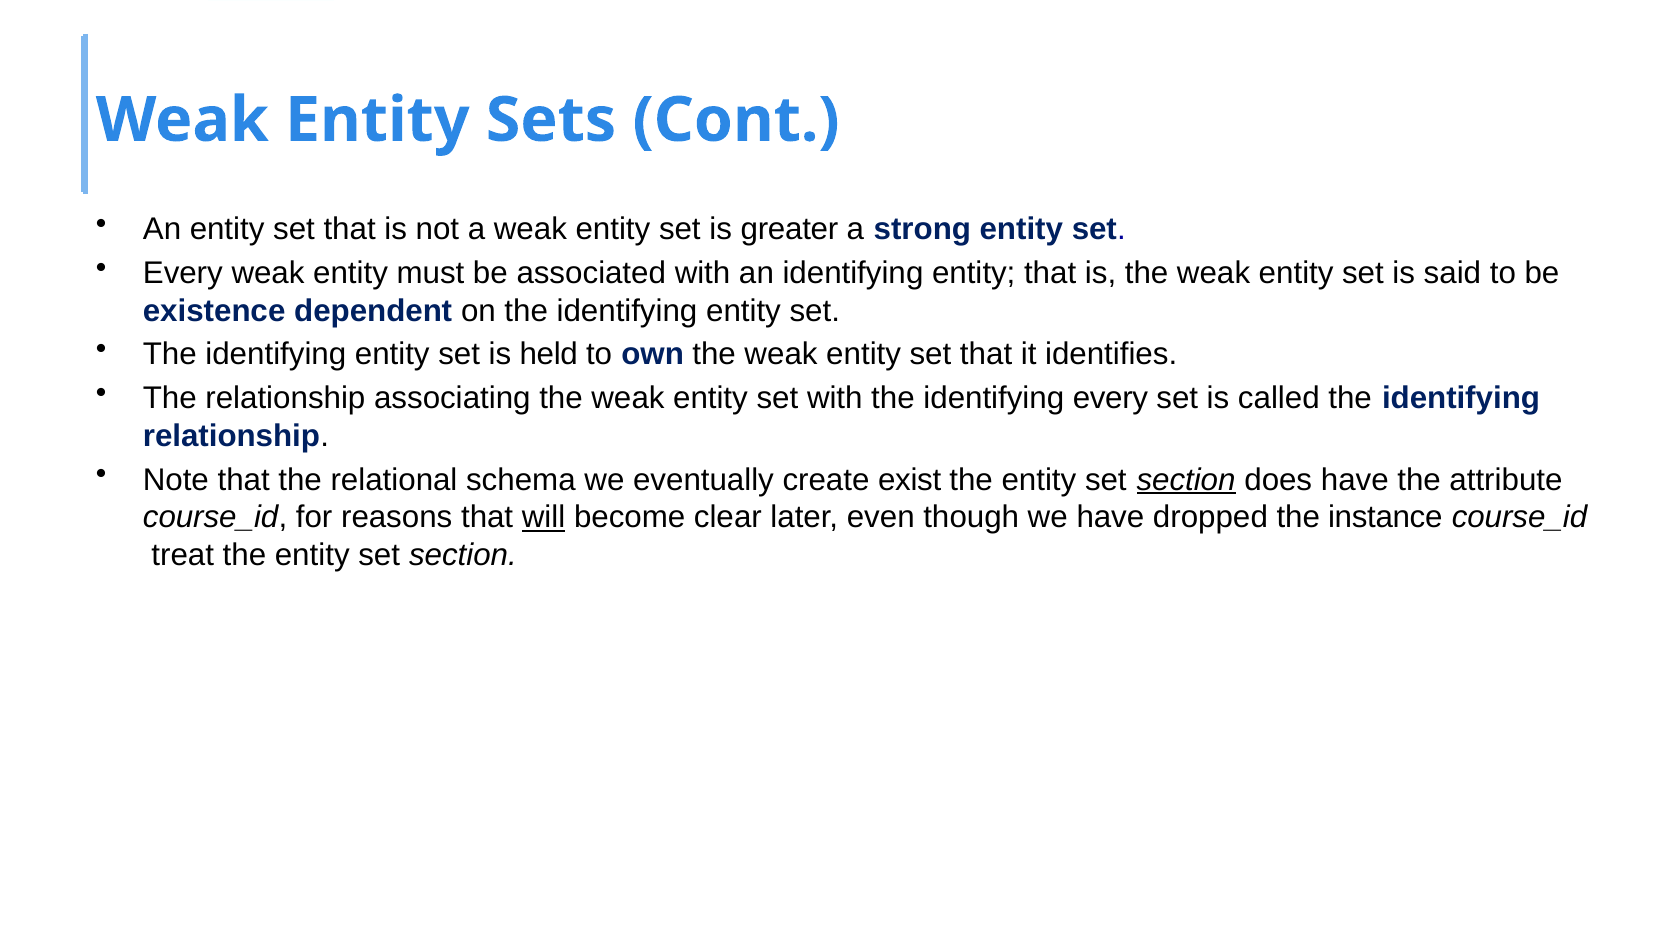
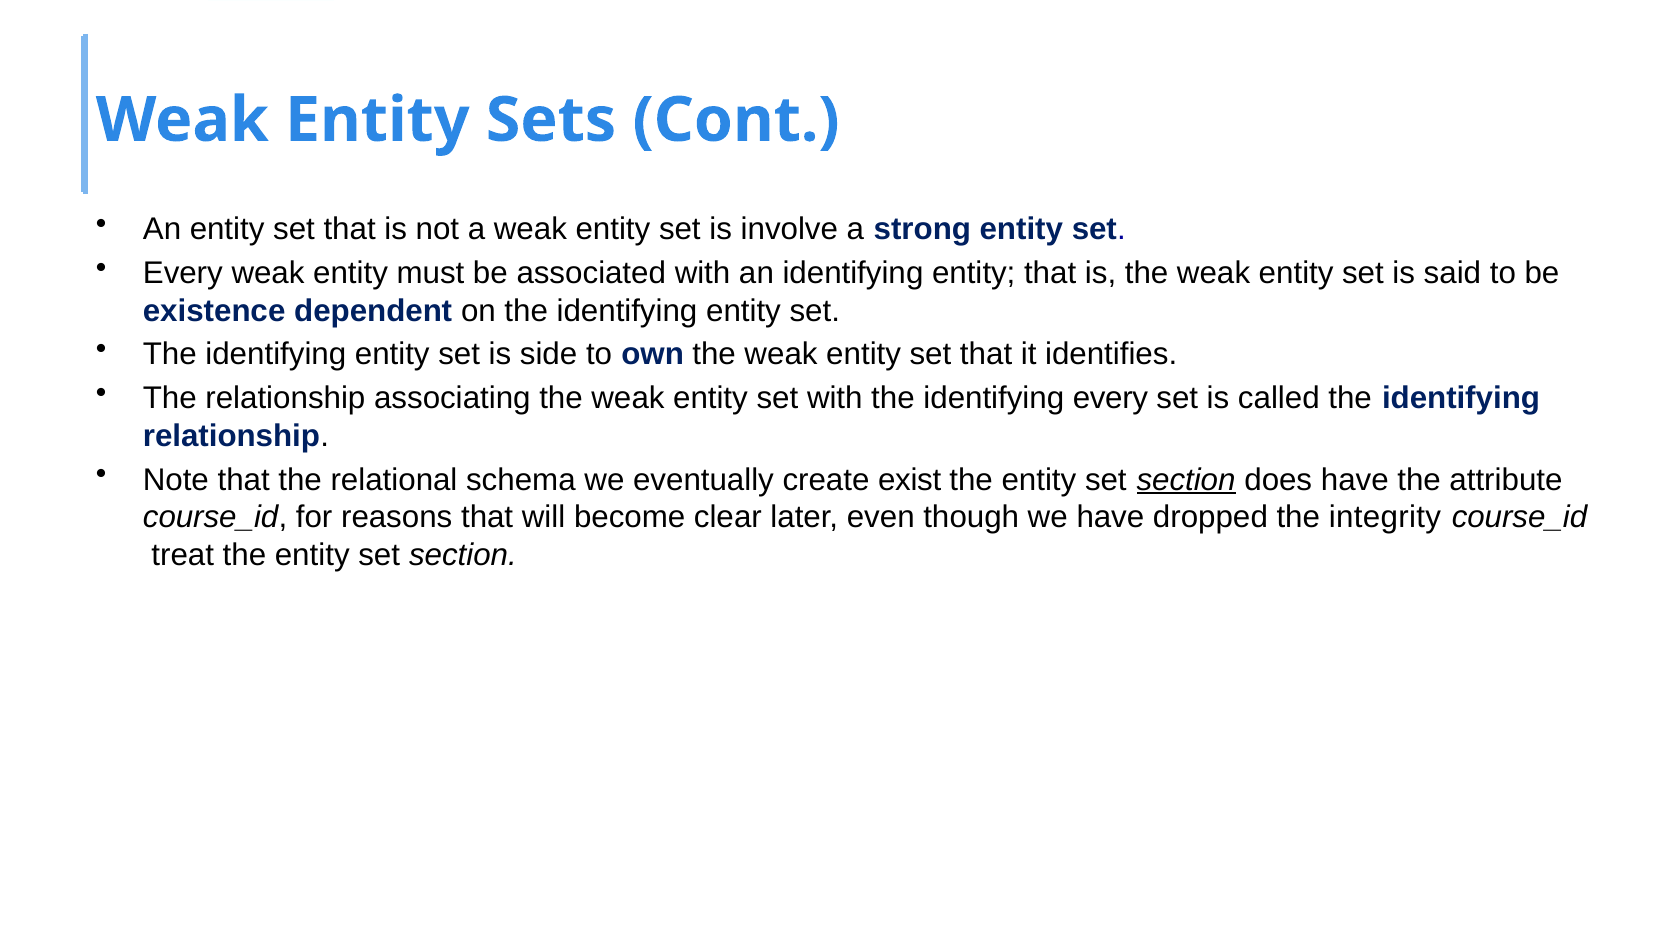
greater: greater -> involve (789, 229)
held: held -> side (549, 355)
will underline: present -> none (544, 518)
instance: instance -> integrity (1385, 518)
